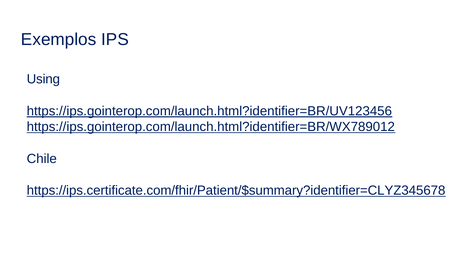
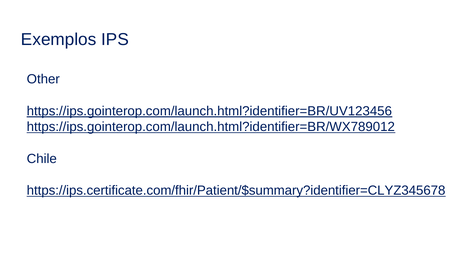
Using: Using -> Other (43, 79)
